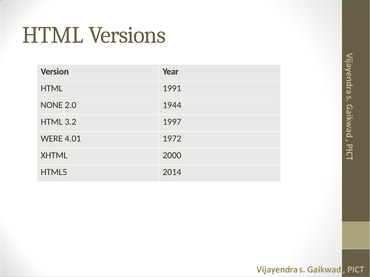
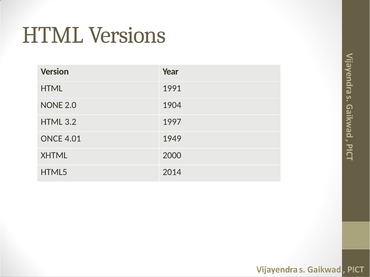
1944: 1944 -> 1904 (172, 105)
WERE: WERE -> ONCE (52, 139)
1972: 1972 -> 1949 (172, 139)
